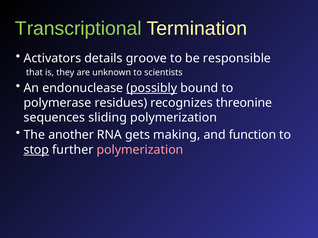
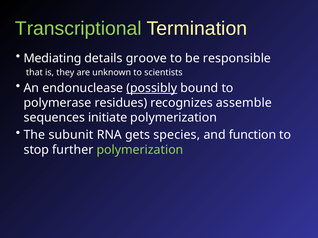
Activators: Activators -> Mediating (52, 58)
threonine: threonine -> assemble (244, 103)
sliding: sliding -> initiate (108, 118)
another: another -> subunit (71, 135)
making: making -> species (177, 135)
stop underline: present -> none (36, 150)
polymerization colour: pink -> light green (140, 150)
